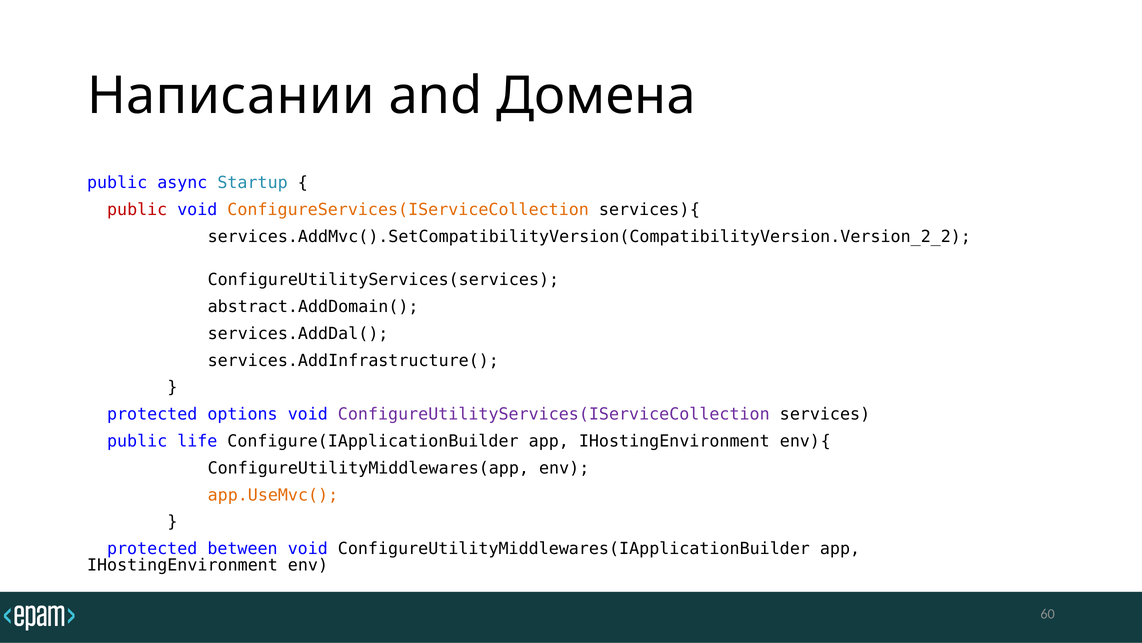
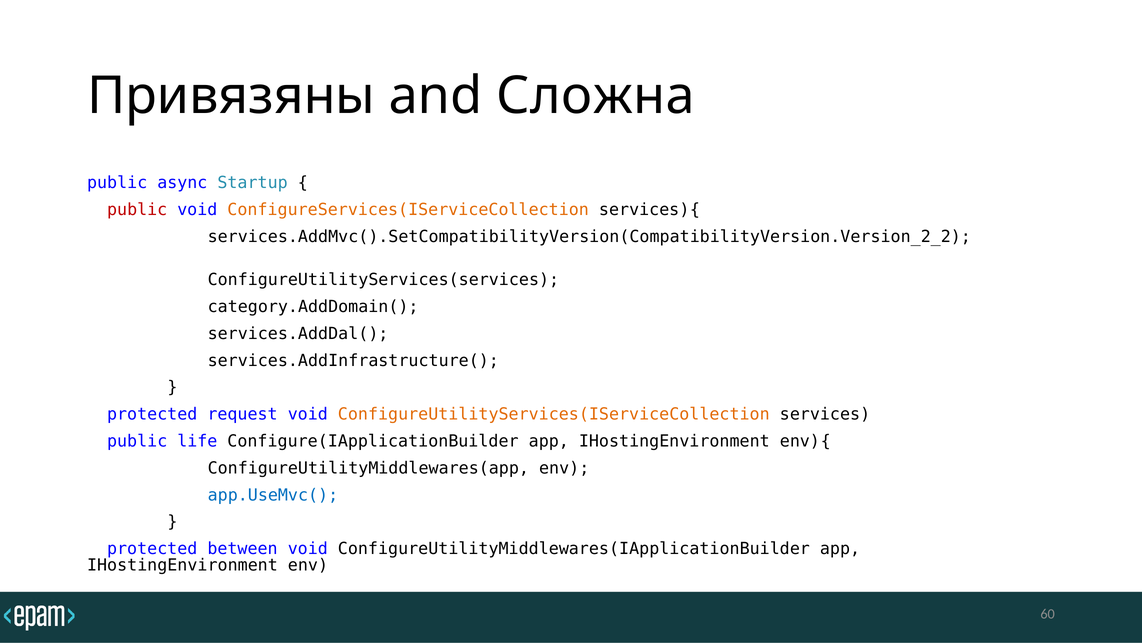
Написании: Написании -> Привязяны (231, 96)
Домена: Домена -> Сложна (596, 96)
abstract.AddDomain(: abstract.AddDomain( -> category.AddDomain( (313, 306)
options: options -> request (243, 414)
ConfigureUtilityServices(IServiceCollection colour: purple -> orange (554, 414)
app.UseMvc( colour: orange -> blue (273, 495)
